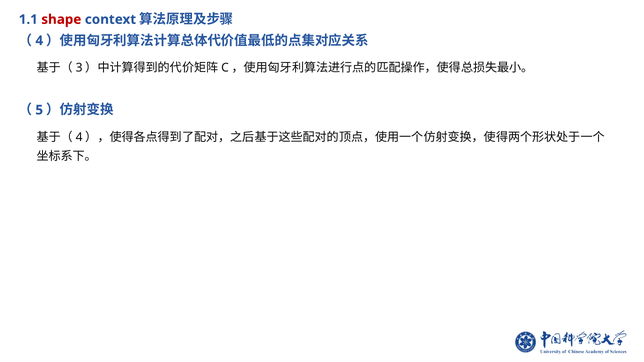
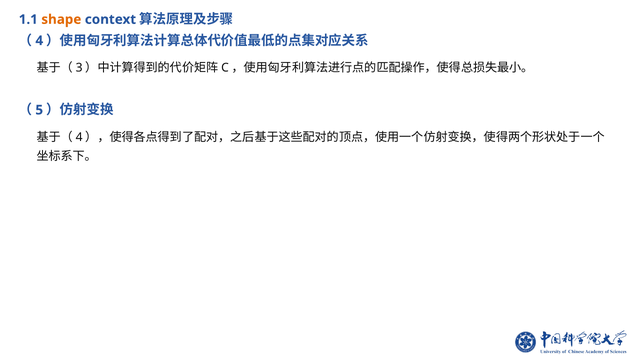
shape colour: red -> orange (61, 19)
